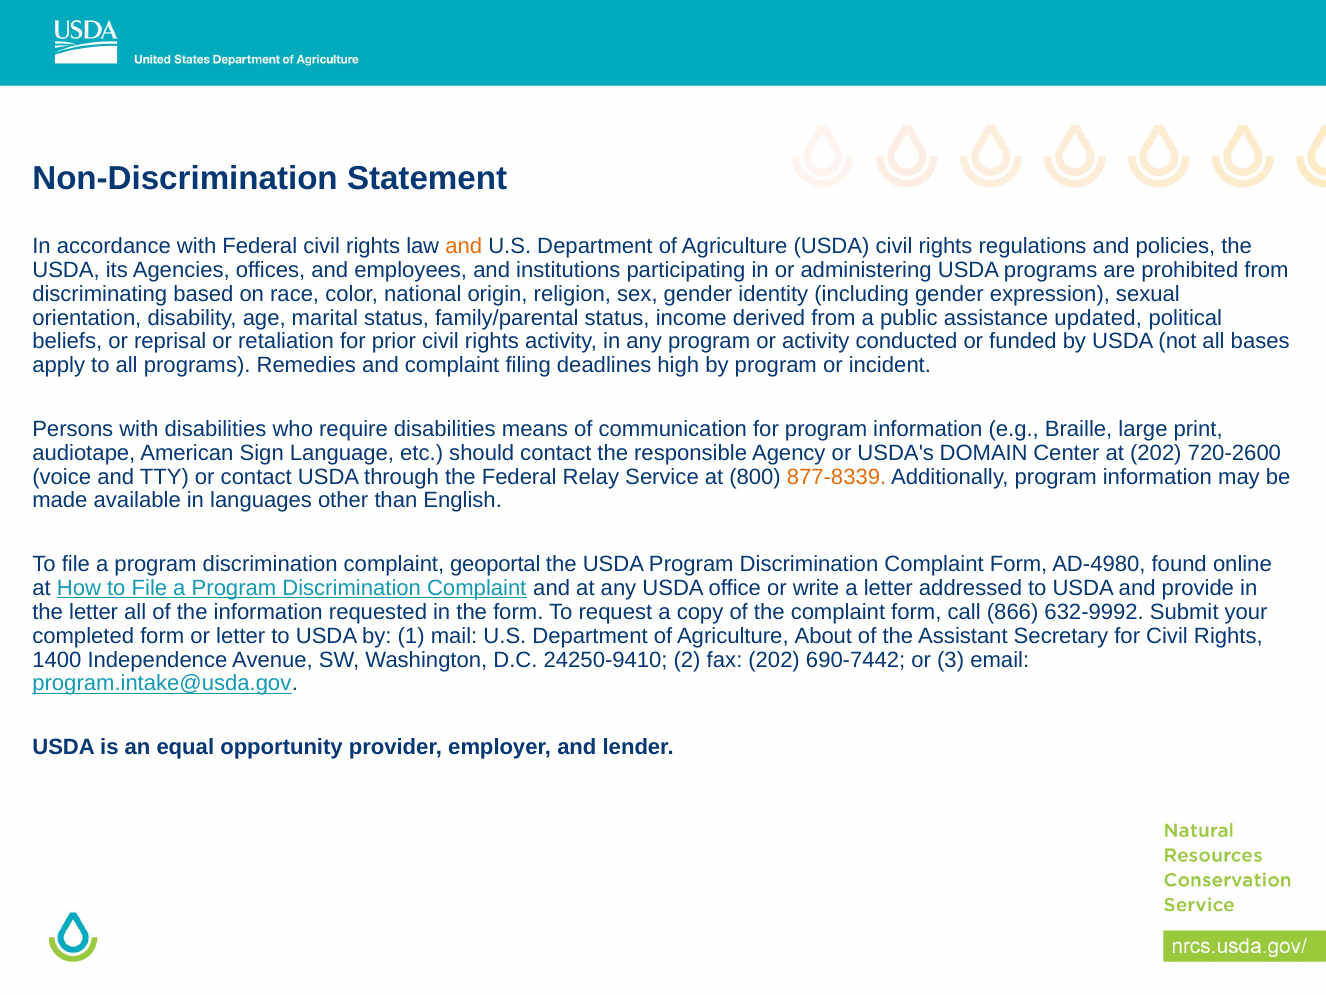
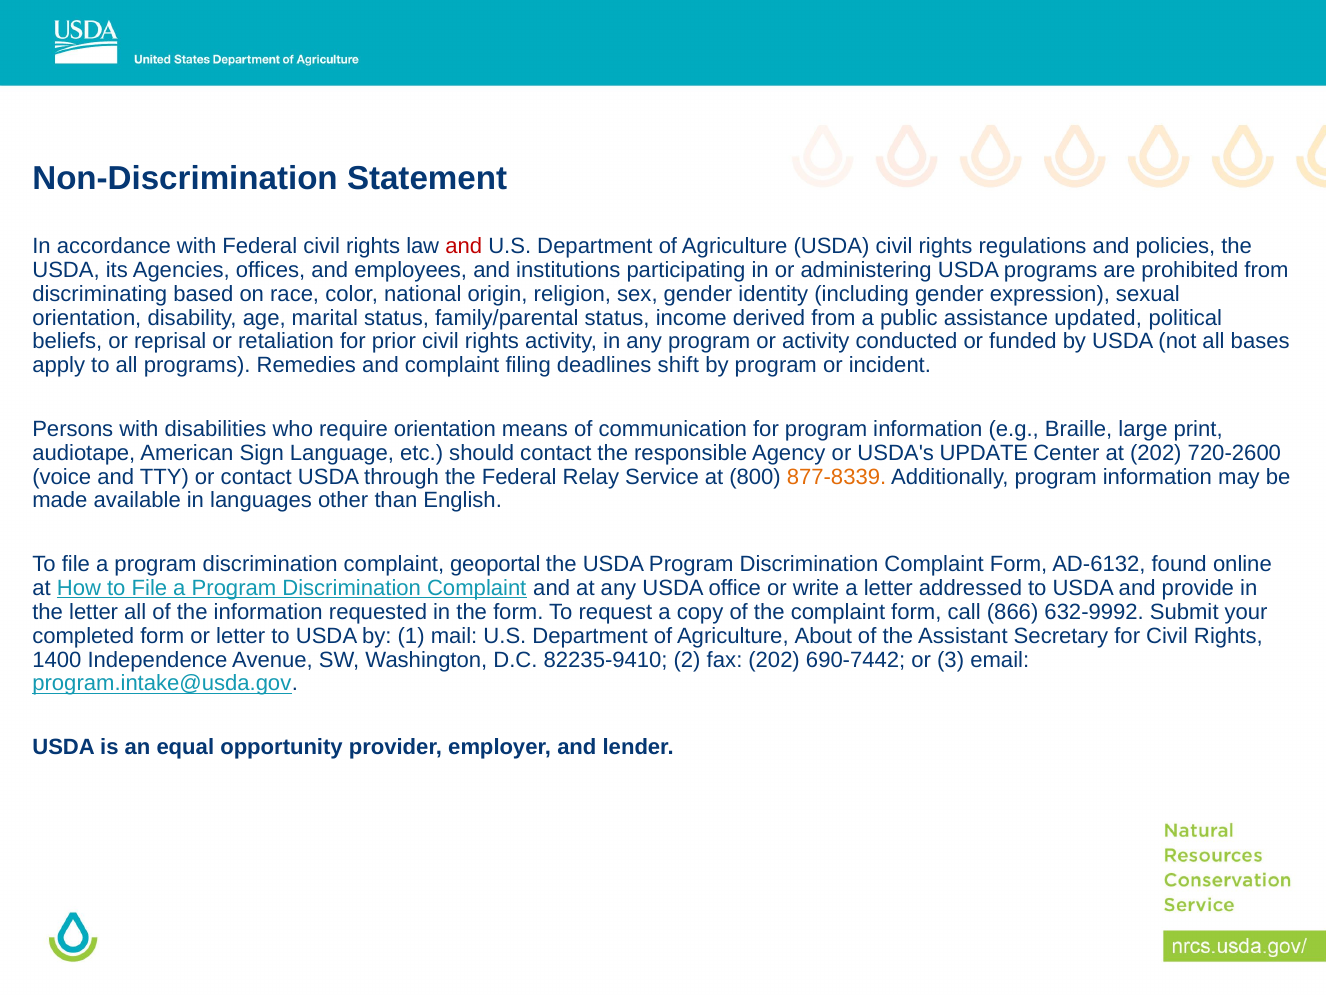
and colour: orange -> red (464, 246)
high: high -> shift (678, 365)
require disabilities: disabilities -> orientation (445, 429)
DOMAIN: DOMAIN -> UPDATE (984, 453)
AD-4980: AD-4980 -> AD-6132 (1099, 564)
24250-9410: 24250-9410 -> 82235-9410 (606, 659)
